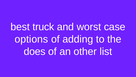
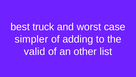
options: options -> simpler (31, 39)
does: does -> valid (35, 51)
